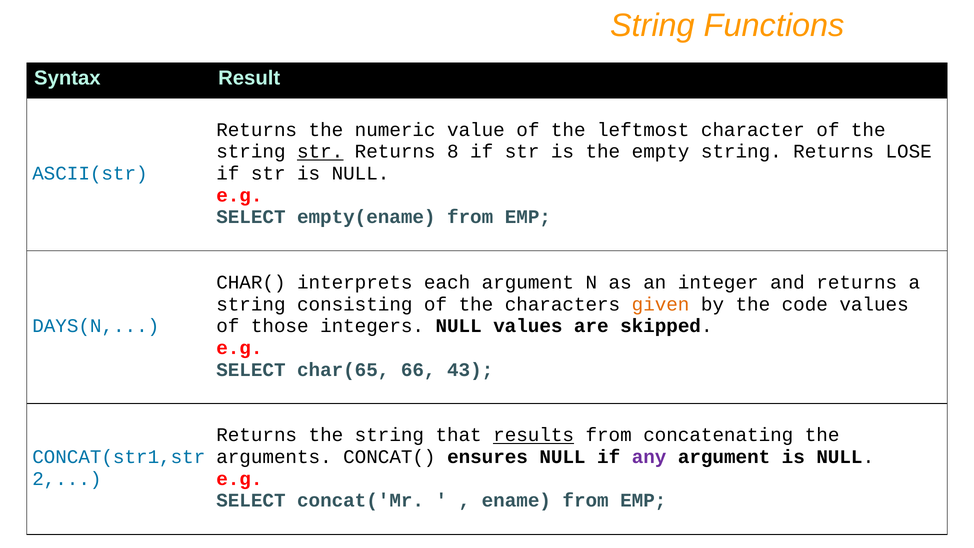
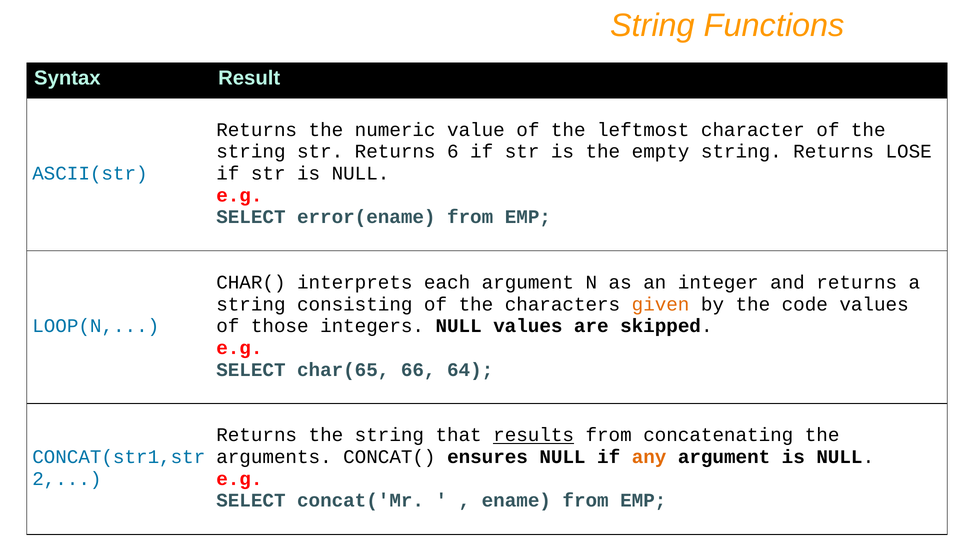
str underline: present -> none (320, 152)
8: 8 -> 6 (453, 152)
empty(ename: empty(ename -> error(ename (366, 217)
DAYS(N: DAYS(N -> LOOP(N (96, 326)
43: 43 -> 64 (470, 370)
any colour: purple -> orange (649, 457)
